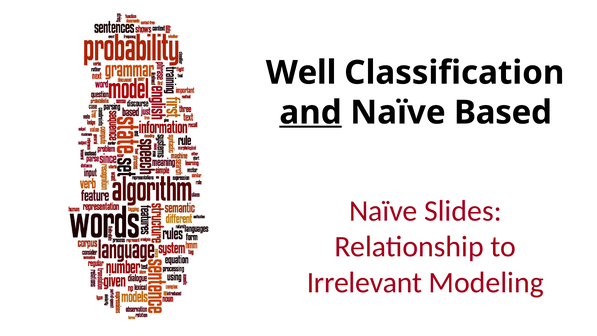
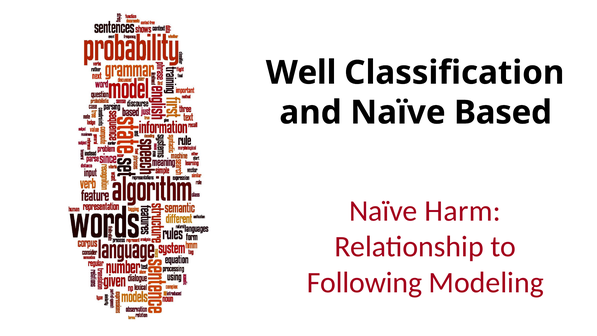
and underline: present -> none (311, 112)
Slides: Slides -> Harm (463, 211)
Irrelevant: Irrelevant -> Following (364, 282)
